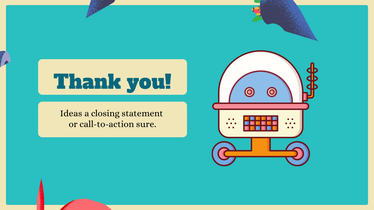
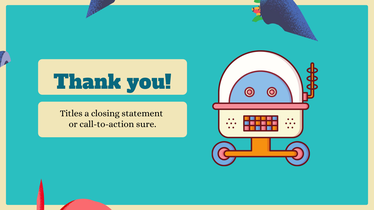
Ideas: Ideas -> Titles (71, 114)
